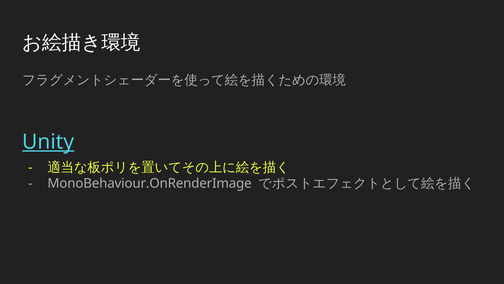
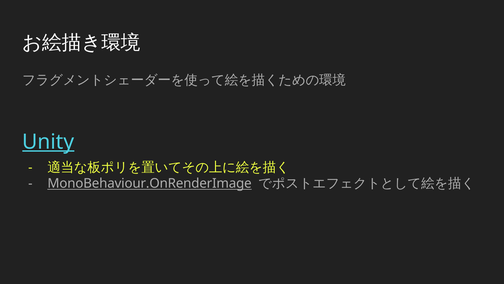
MonoBehaviour.OnRenderImage underline: none -> present (150, 183)
